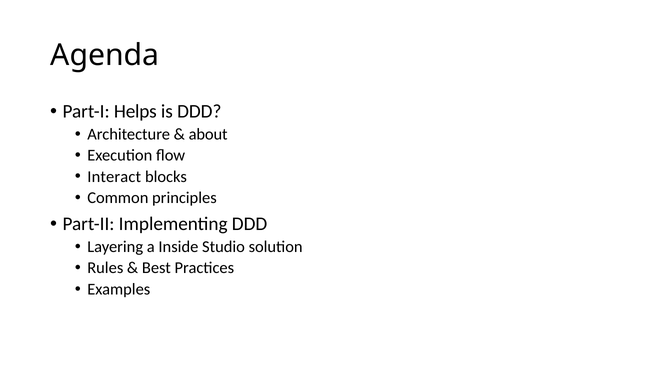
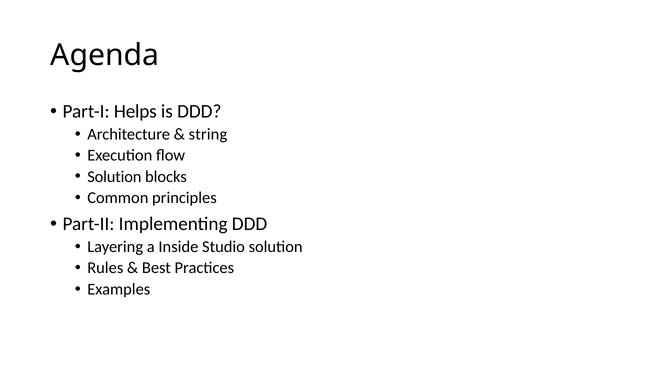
about: about -> string (208, 134)
Interact: Interact -> Solution (114, 177)
